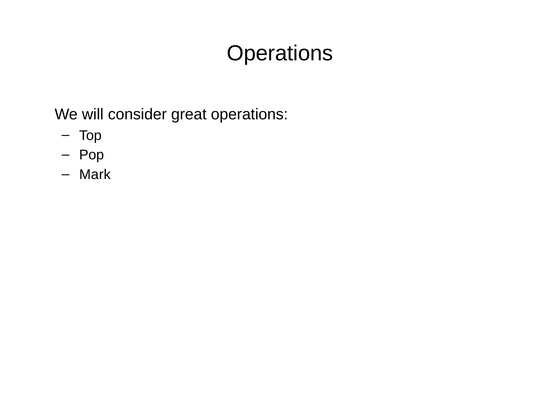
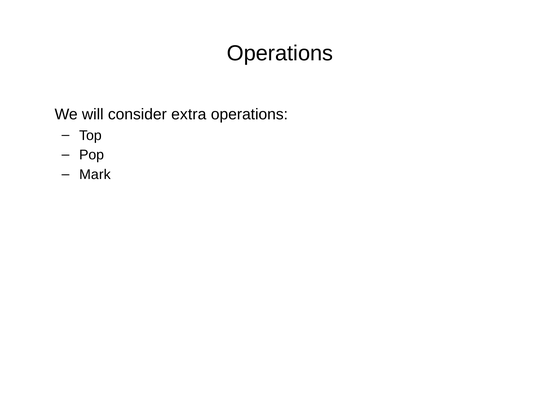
great: great -> extra (189, 114)
